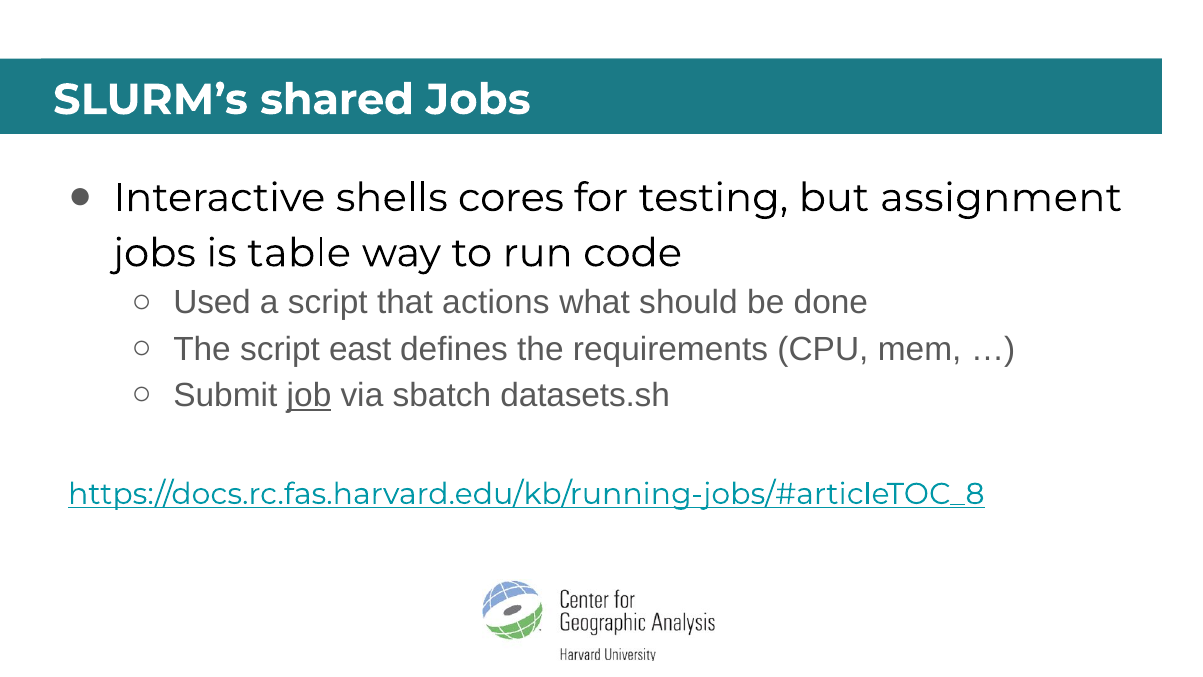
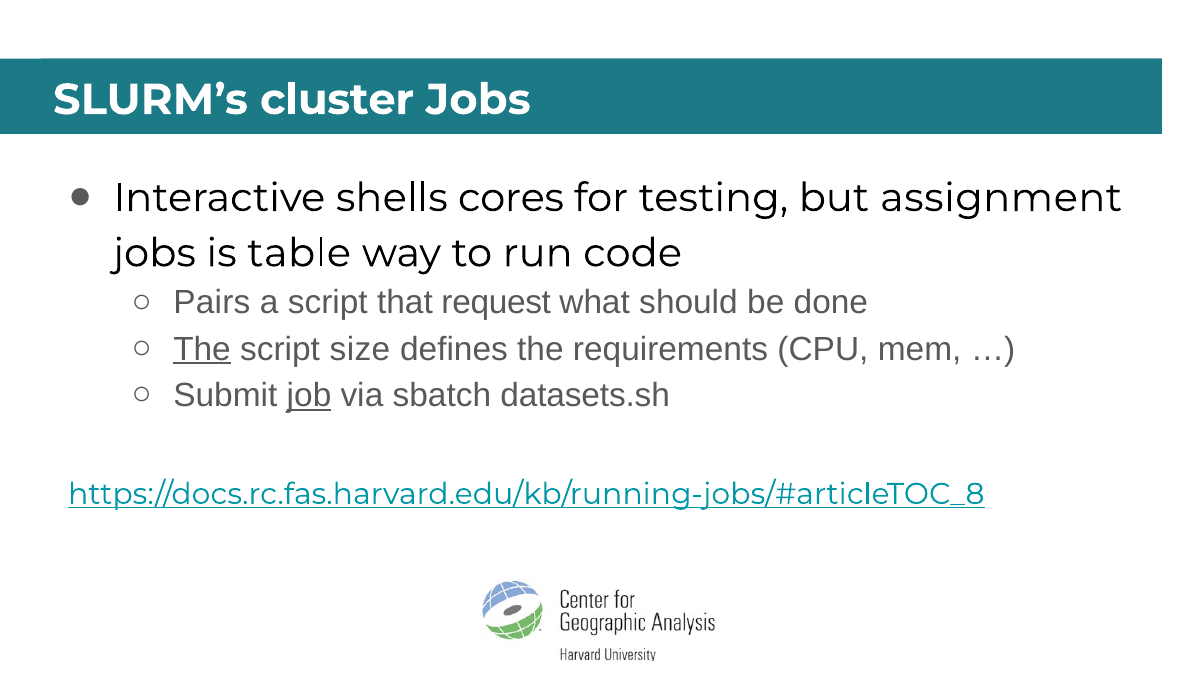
shared: shared -> cluster (337, 100)
Used: Used -> Pairs (212, 303)
actions: actions -> request (496, 303)
The underline: none -> present (202, 349)
east: east -> size (360, 349)
